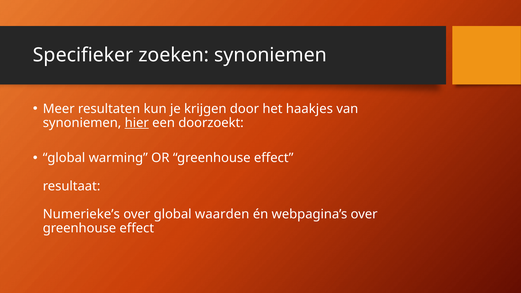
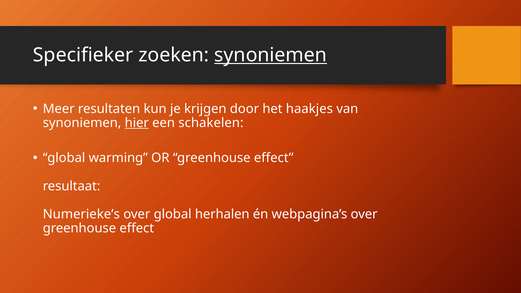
synoniemen underline: none -> present (271, 55)
doorzoekt: doorzoekt -> schakelen (211, 123)
waarden: waarden -> herhalen (222, 214)
